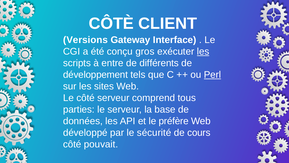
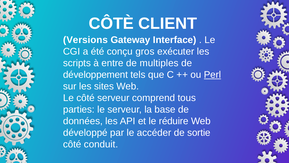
les underline: present -> none (203, 51)
différents: différents -> multiples (159, 63)
préfère: préfère -> réduire (174, 121)
sécurité: sécurité -> accéder (154, 132)
cours: cours -> sortie (199, 132)
pouvait: pouvait -> conduit (101, 144)
